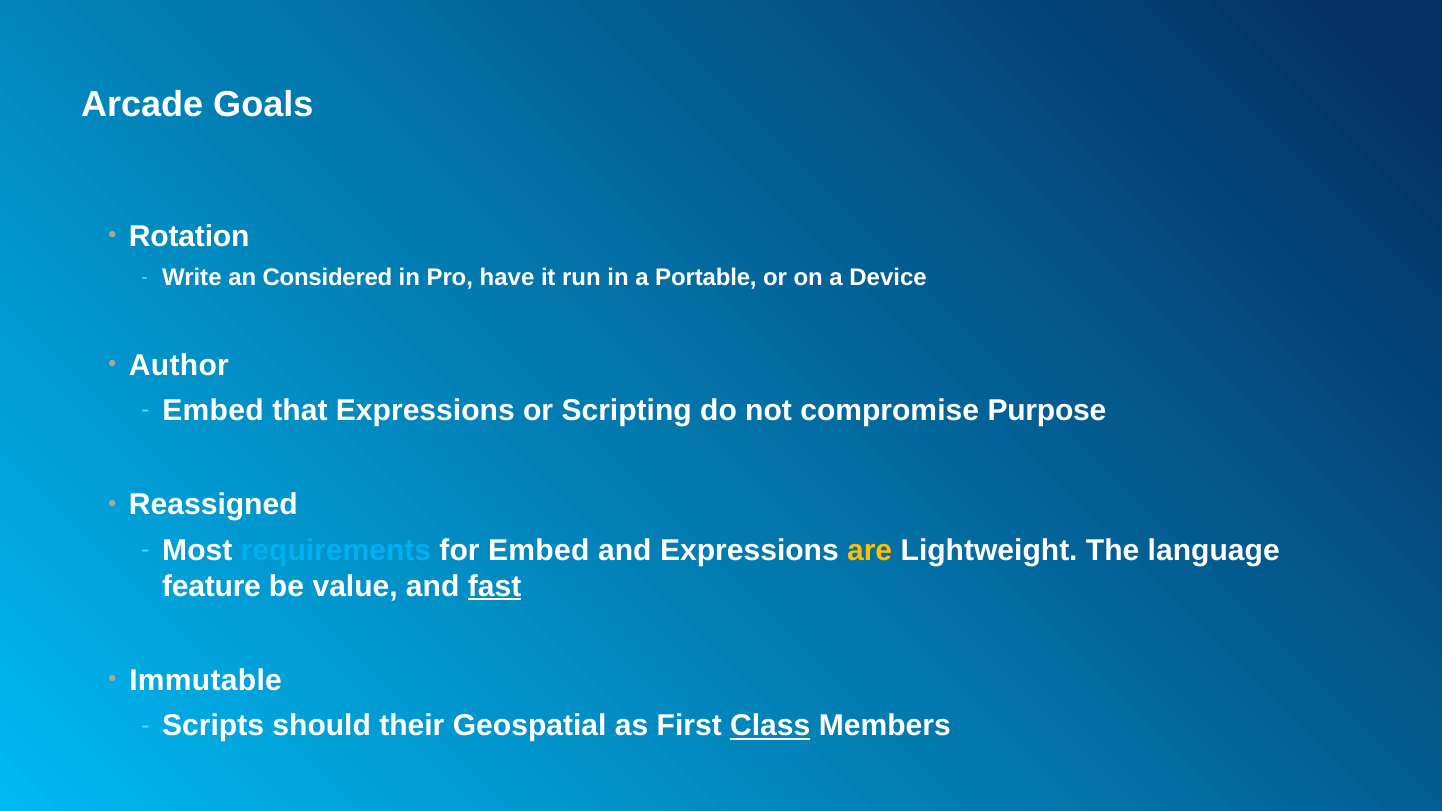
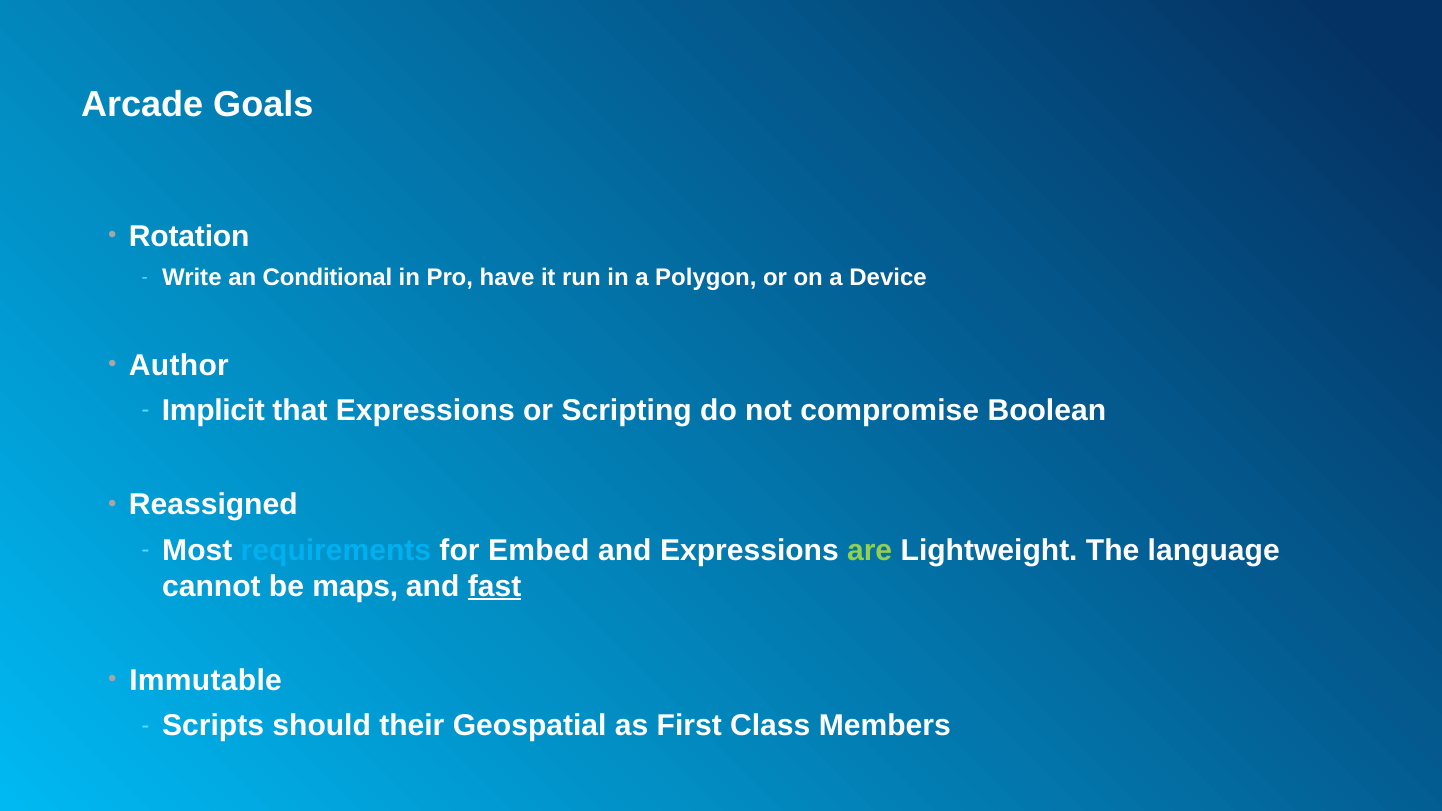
Considered: Considered -> Conditional (327, 277)
Portable: Portable -> Polygon (706, 277)
Embed: Embed -> Implicit (213, 410)
Purpose: Purpose -> Boolean (1047, 410)
are colour: yellow -> light green (870, 550)
feature: feature -> cannot (211, 586)
value: value -> maps (355, 586)
Class underline: present -> none (770, 726)
